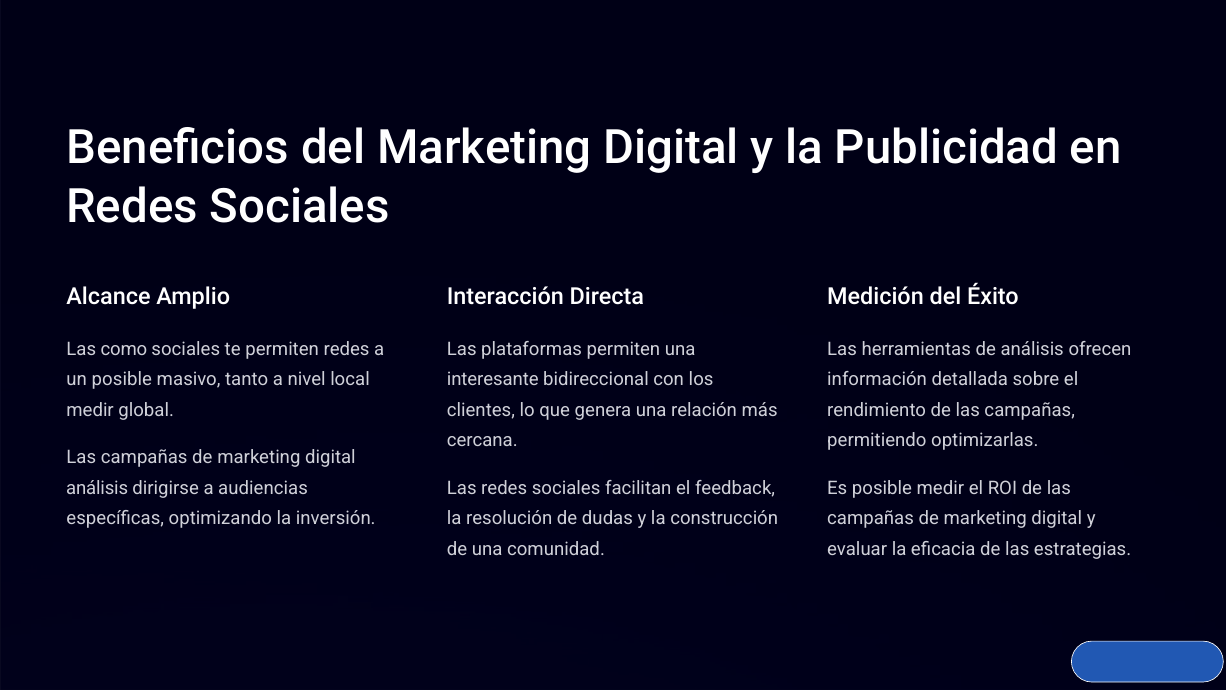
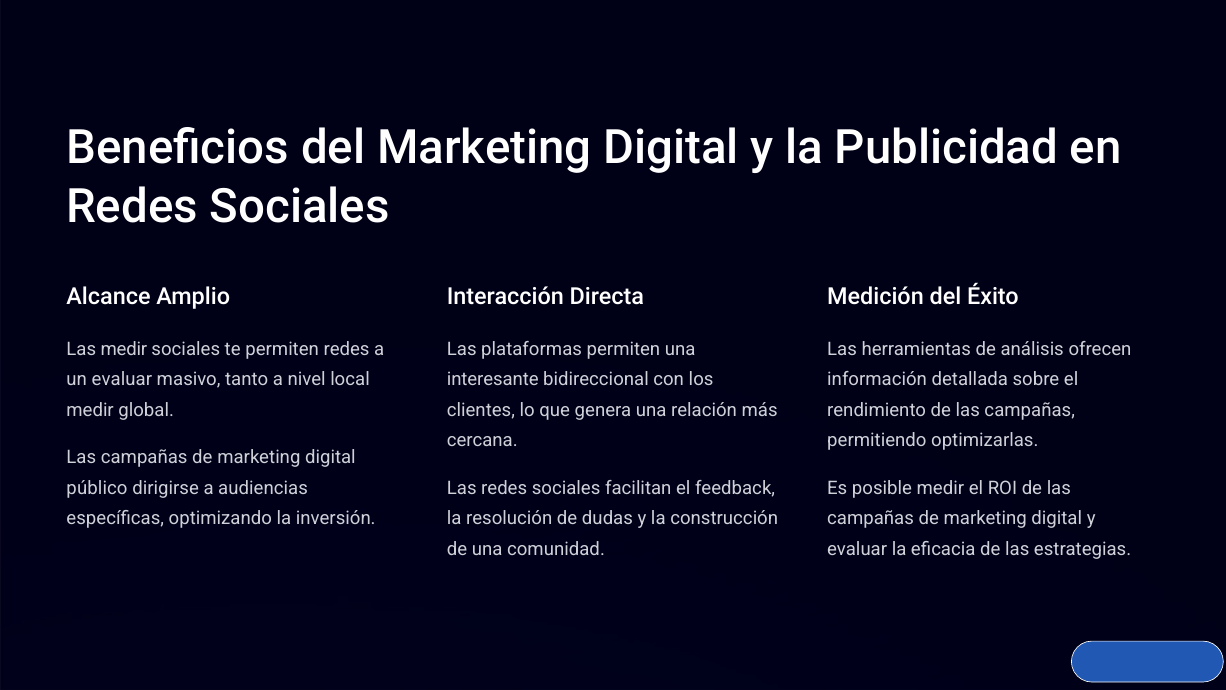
Las como: como -> medir (124, 349)
un posible: posible -> evaluar (122, 380)
análisis: análisis -> público (97, 488)
